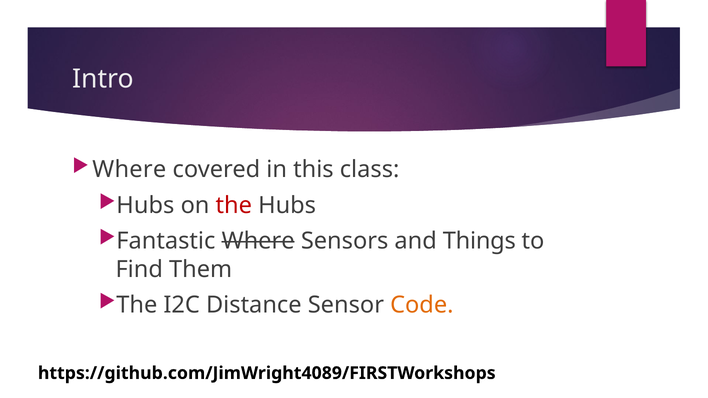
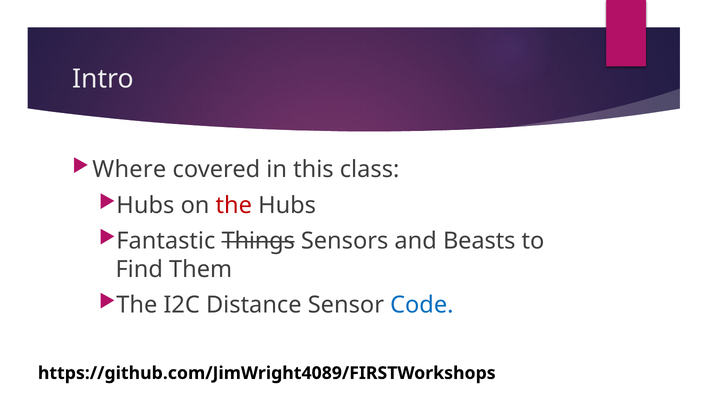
Fantastic Where: Where -> Things (258, 241)
Things: Things -> Beasts (479, 241)
Code colour: orange -> blue (422, 305)
